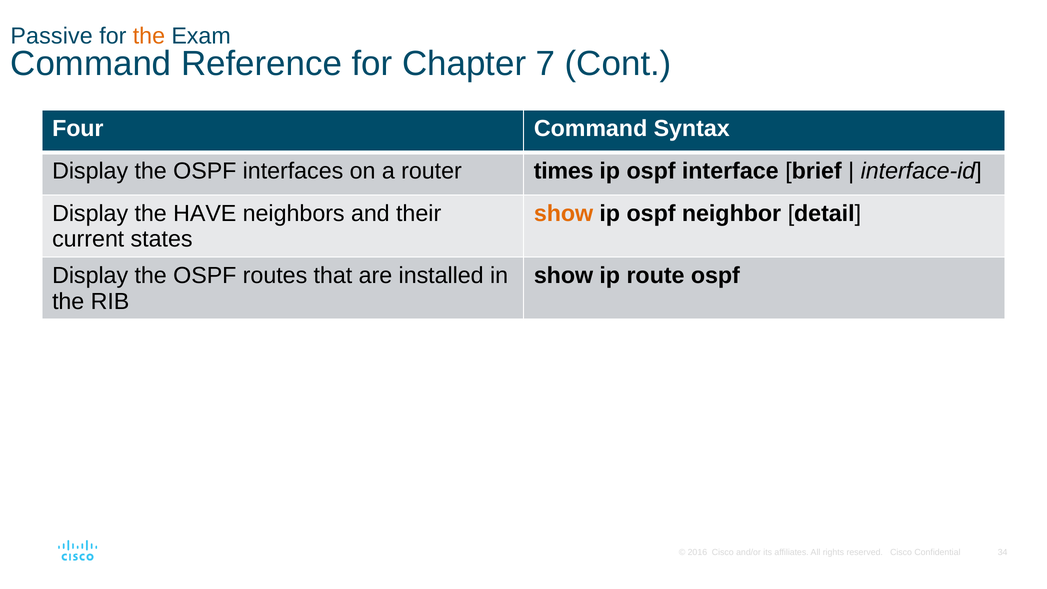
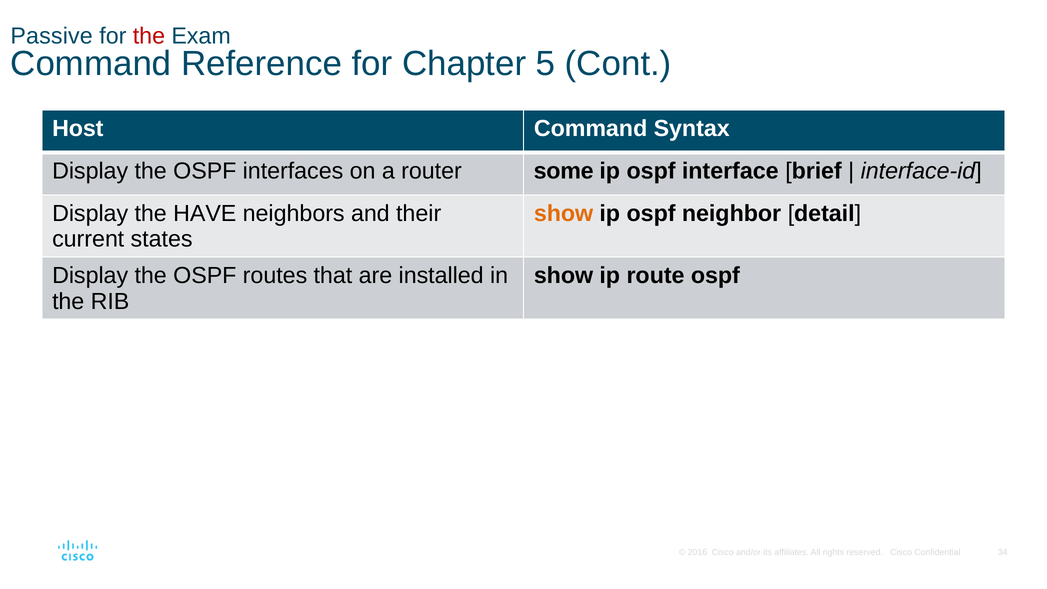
the colour: orange -> red (149, 36)
7: 7 -> 5 (546, 64)
Four: Four -> Host (78, 128)
times: times -> some (564, 171)
